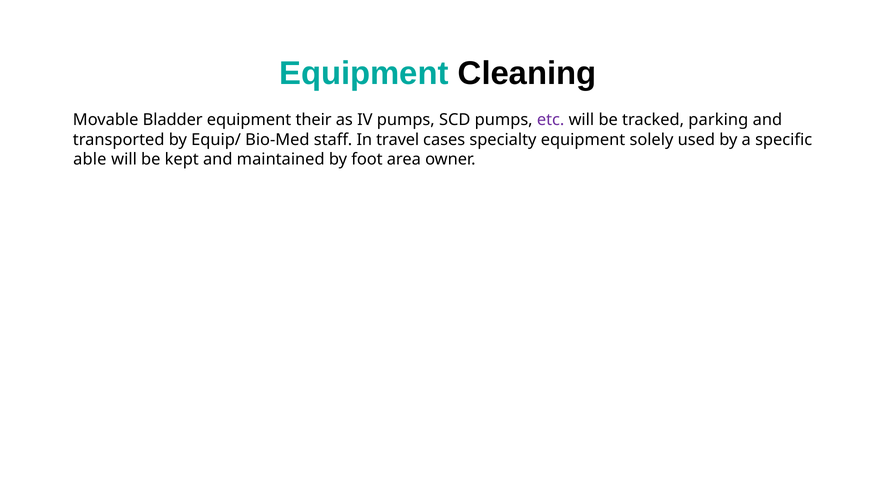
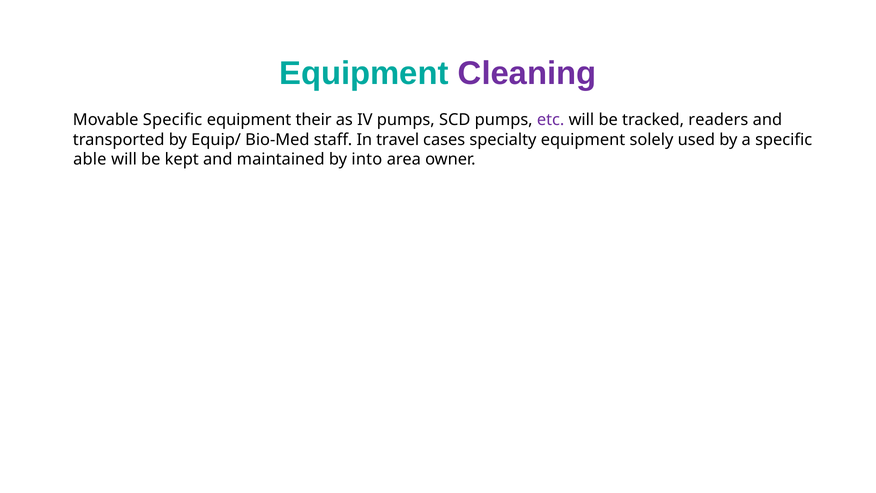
Cleaning colour: black -> purple (527, 74)
Movable Bladder: Bladder -> Specific (173, 120)
parking: parking -> readers (718, 120)
foot: foot -> into (367, 159)
